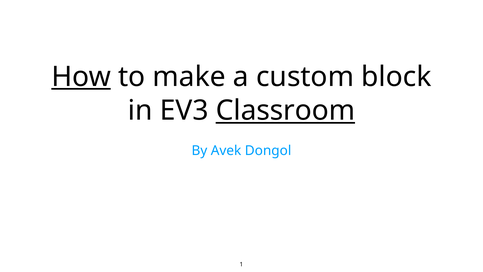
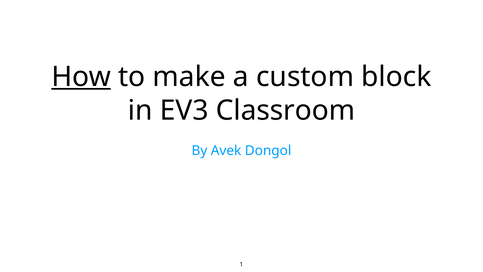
Classroom underline: present -> none (285, 110)
